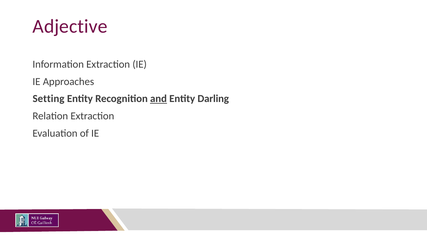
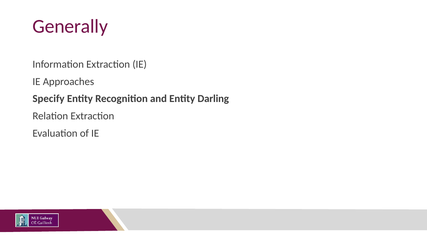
Adjective: Adjective -> Generally (70, 26)
Setting: Setting -> Specify (49, 99)
and underline: present -> none (158, 99)
